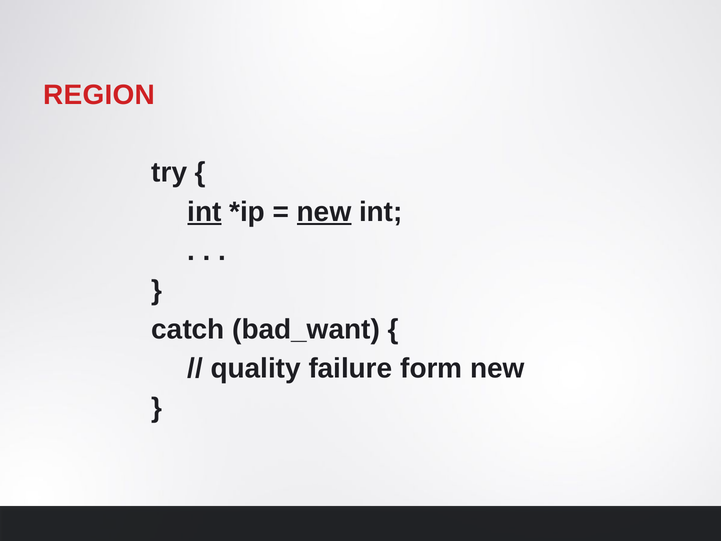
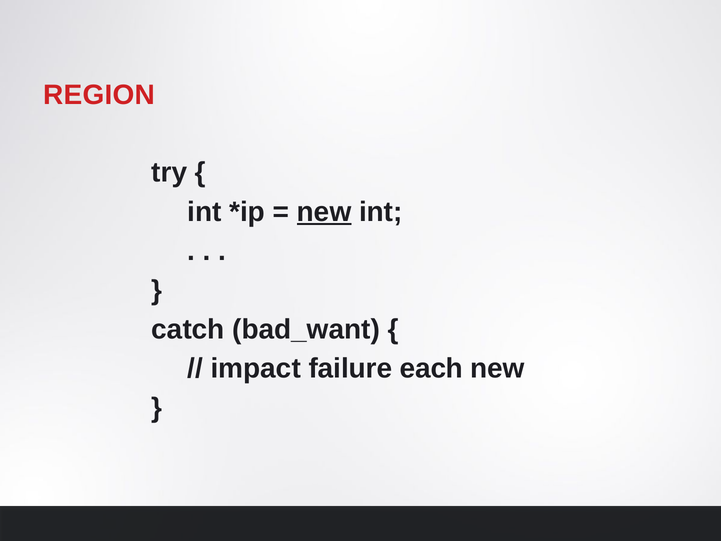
int underline: present -> none (205, 212)
quality: quality -> impact (256, 369)
form: form -> each (431, 369)
